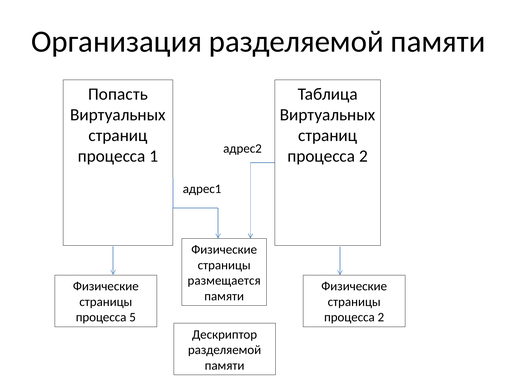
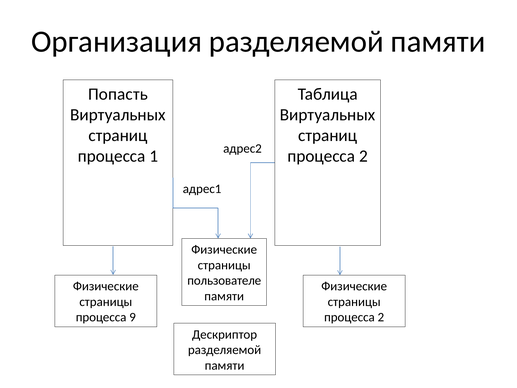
размещается: размещается -> пользователе (224, 281)
5: 5 -> 9 (133, 317)
